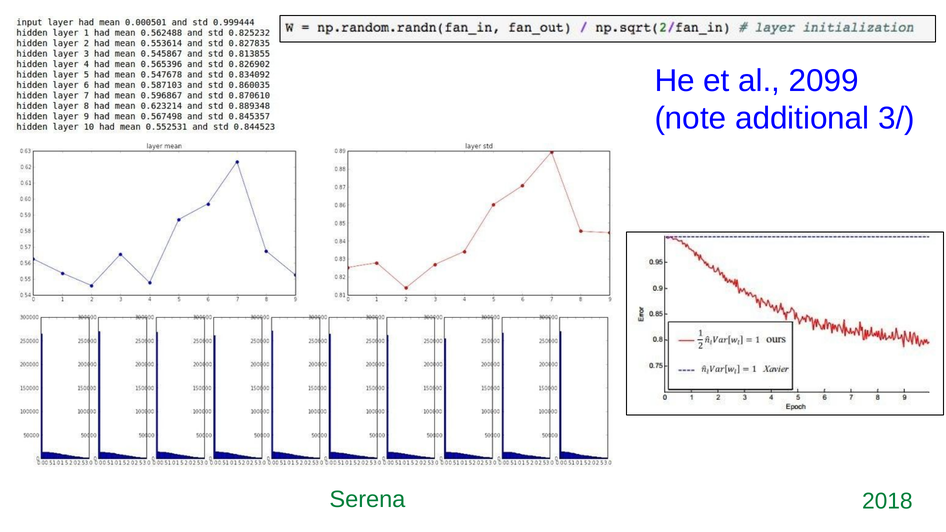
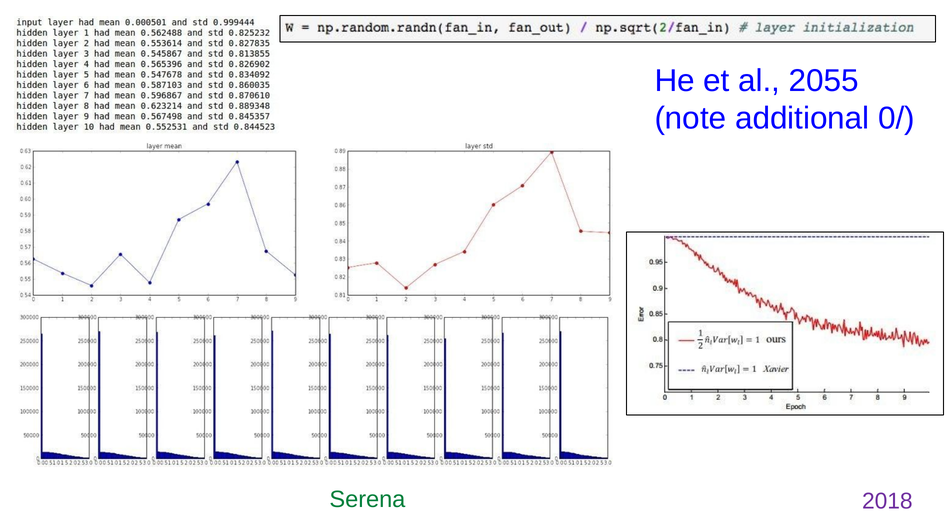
2099: 2099 -> 2055 (824, 81)
3/: 3/ -> 0/ (896, 118)
2018 colour: green -> purple (887, 501)
